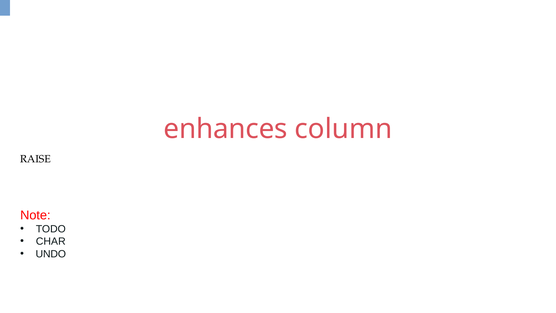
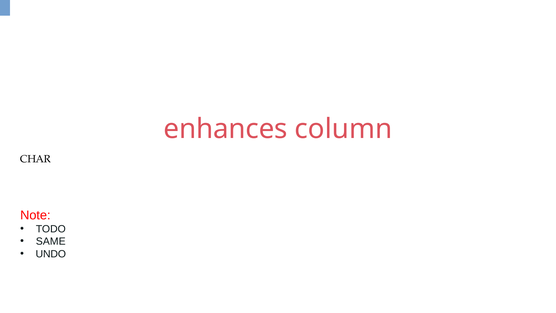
RAISE: RAISE -> CHAR (36, 159)
CHAR: CHAR -> SAME (51, 241)
